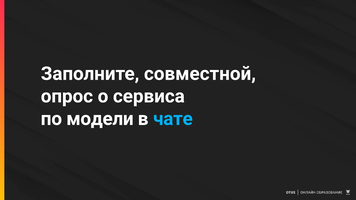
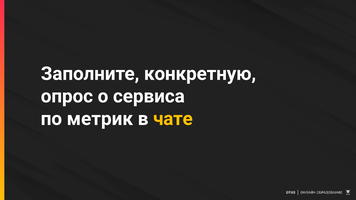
совместной: совместной -> конкретную (200, 74)
модели: модели -> метрик (100, 119)
чате colour: light blue -> yellow (173, 119)
